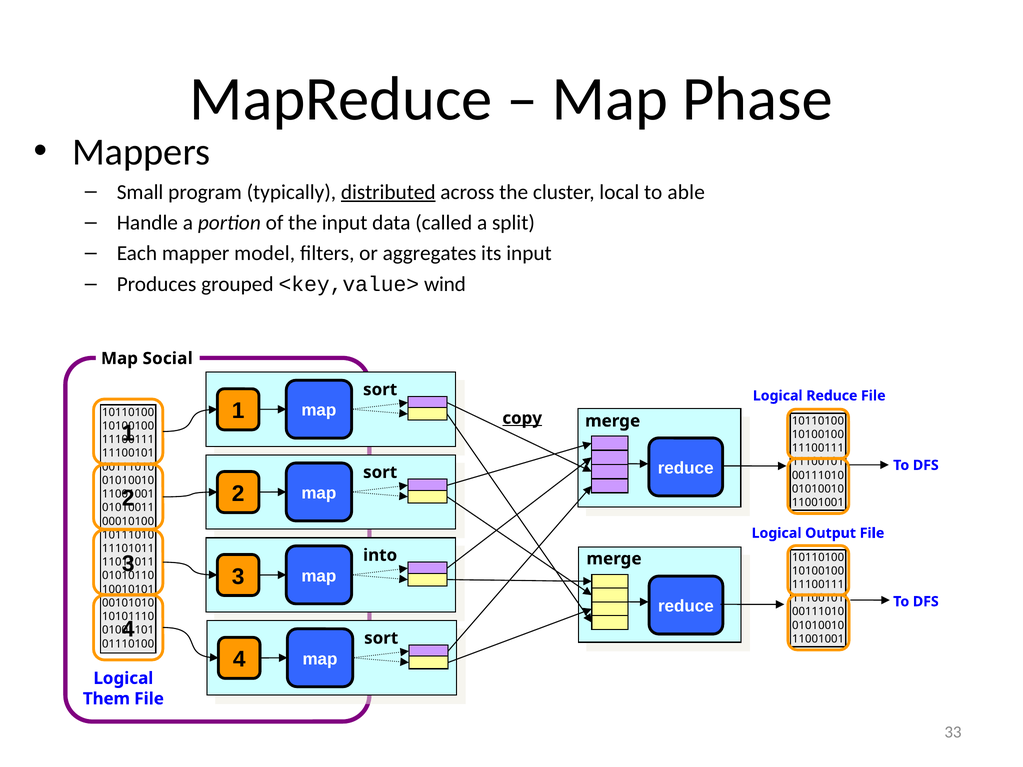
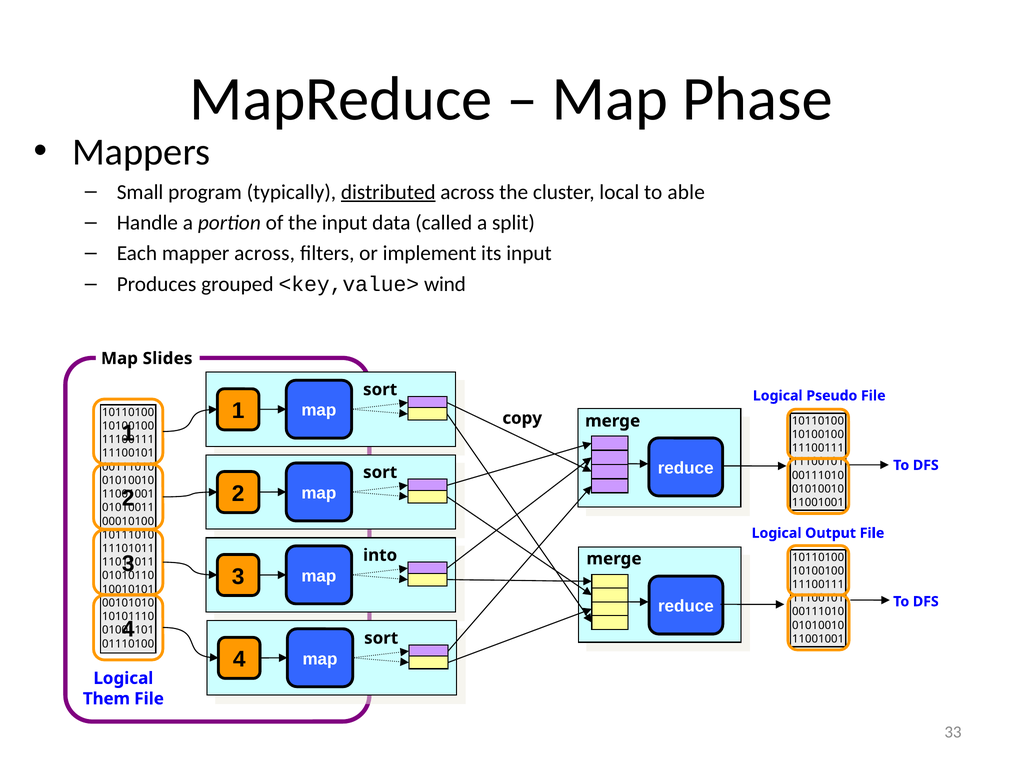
mapper model: model -> across (265, 253)
aggregates: aggregates -> implement (430, 253)
Social: Social -> Slides (168, 359)
Logical Reduce: Reduce -> Pseudo (832, 396)
copy underline: present -> none (522, 418)
